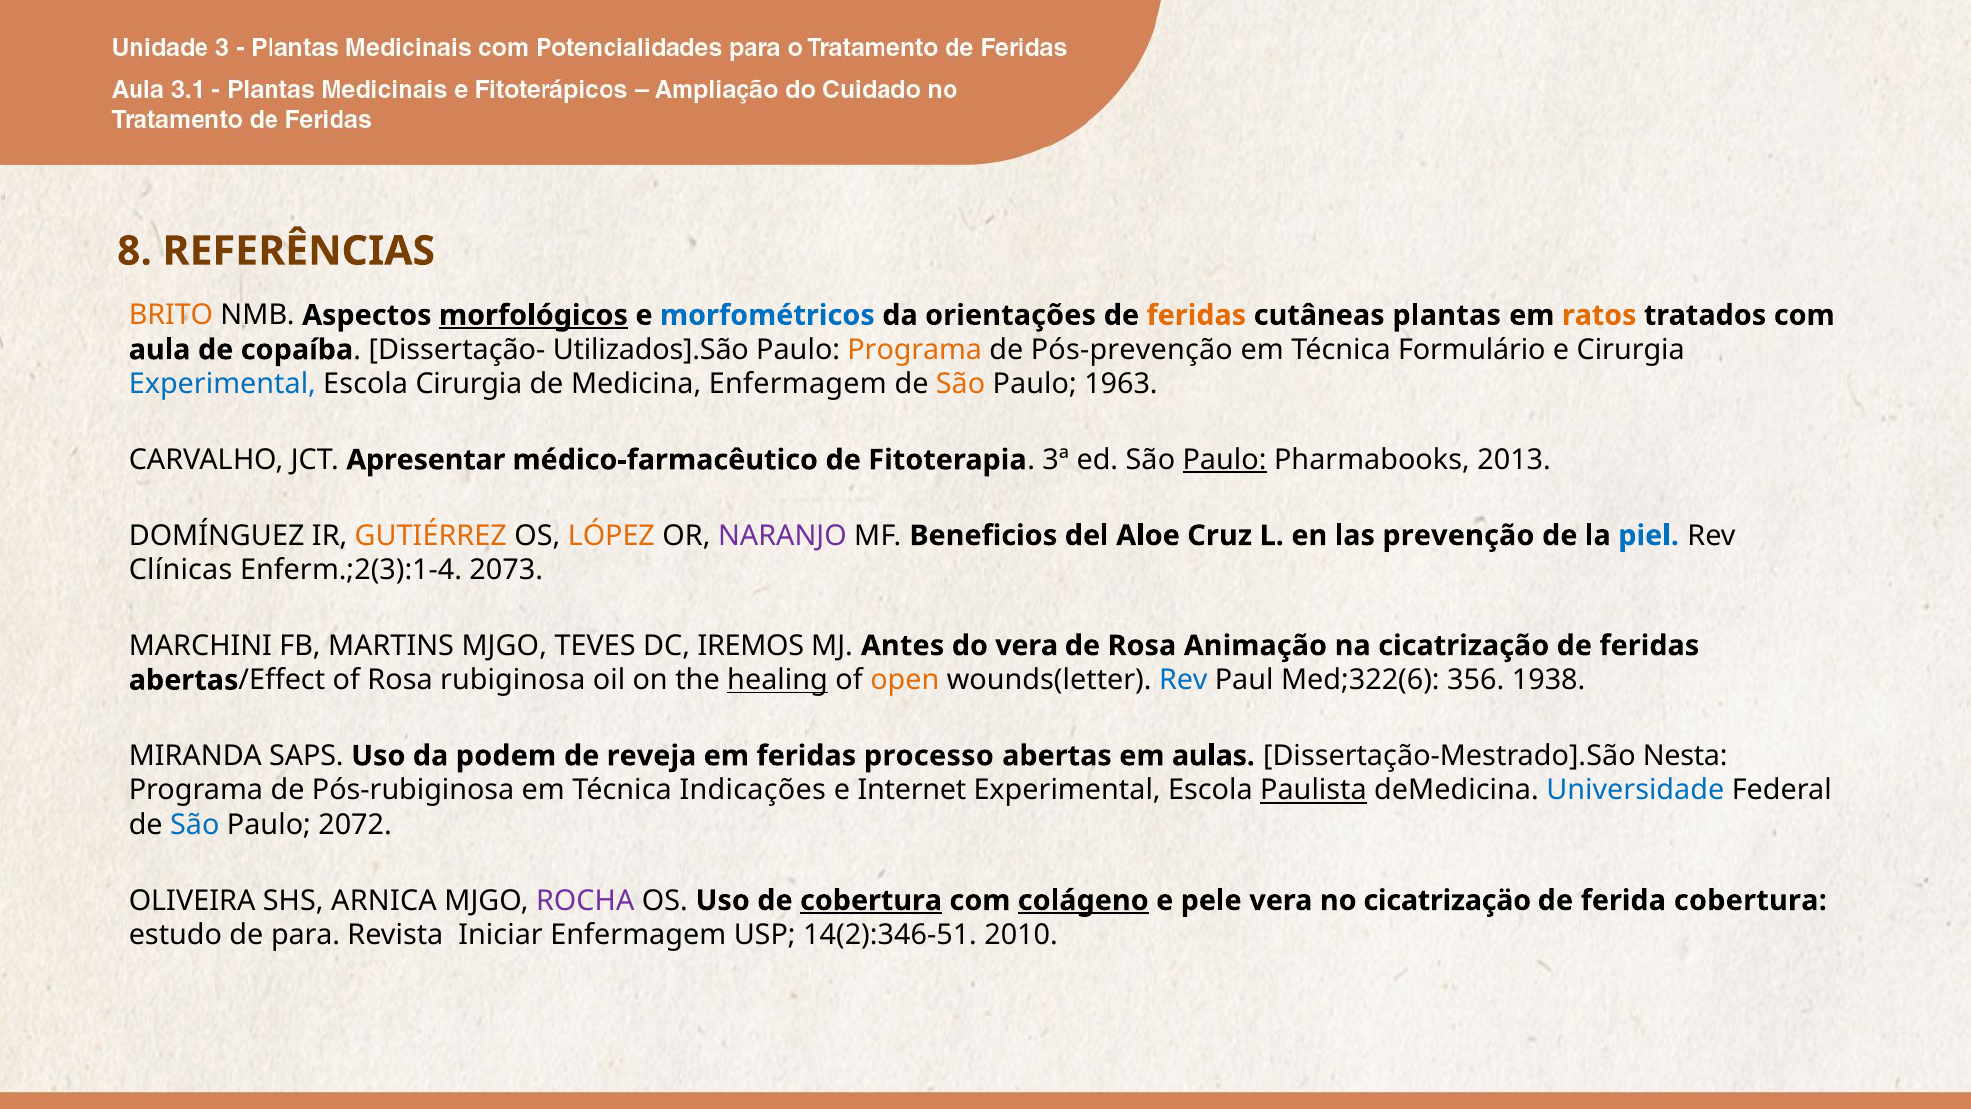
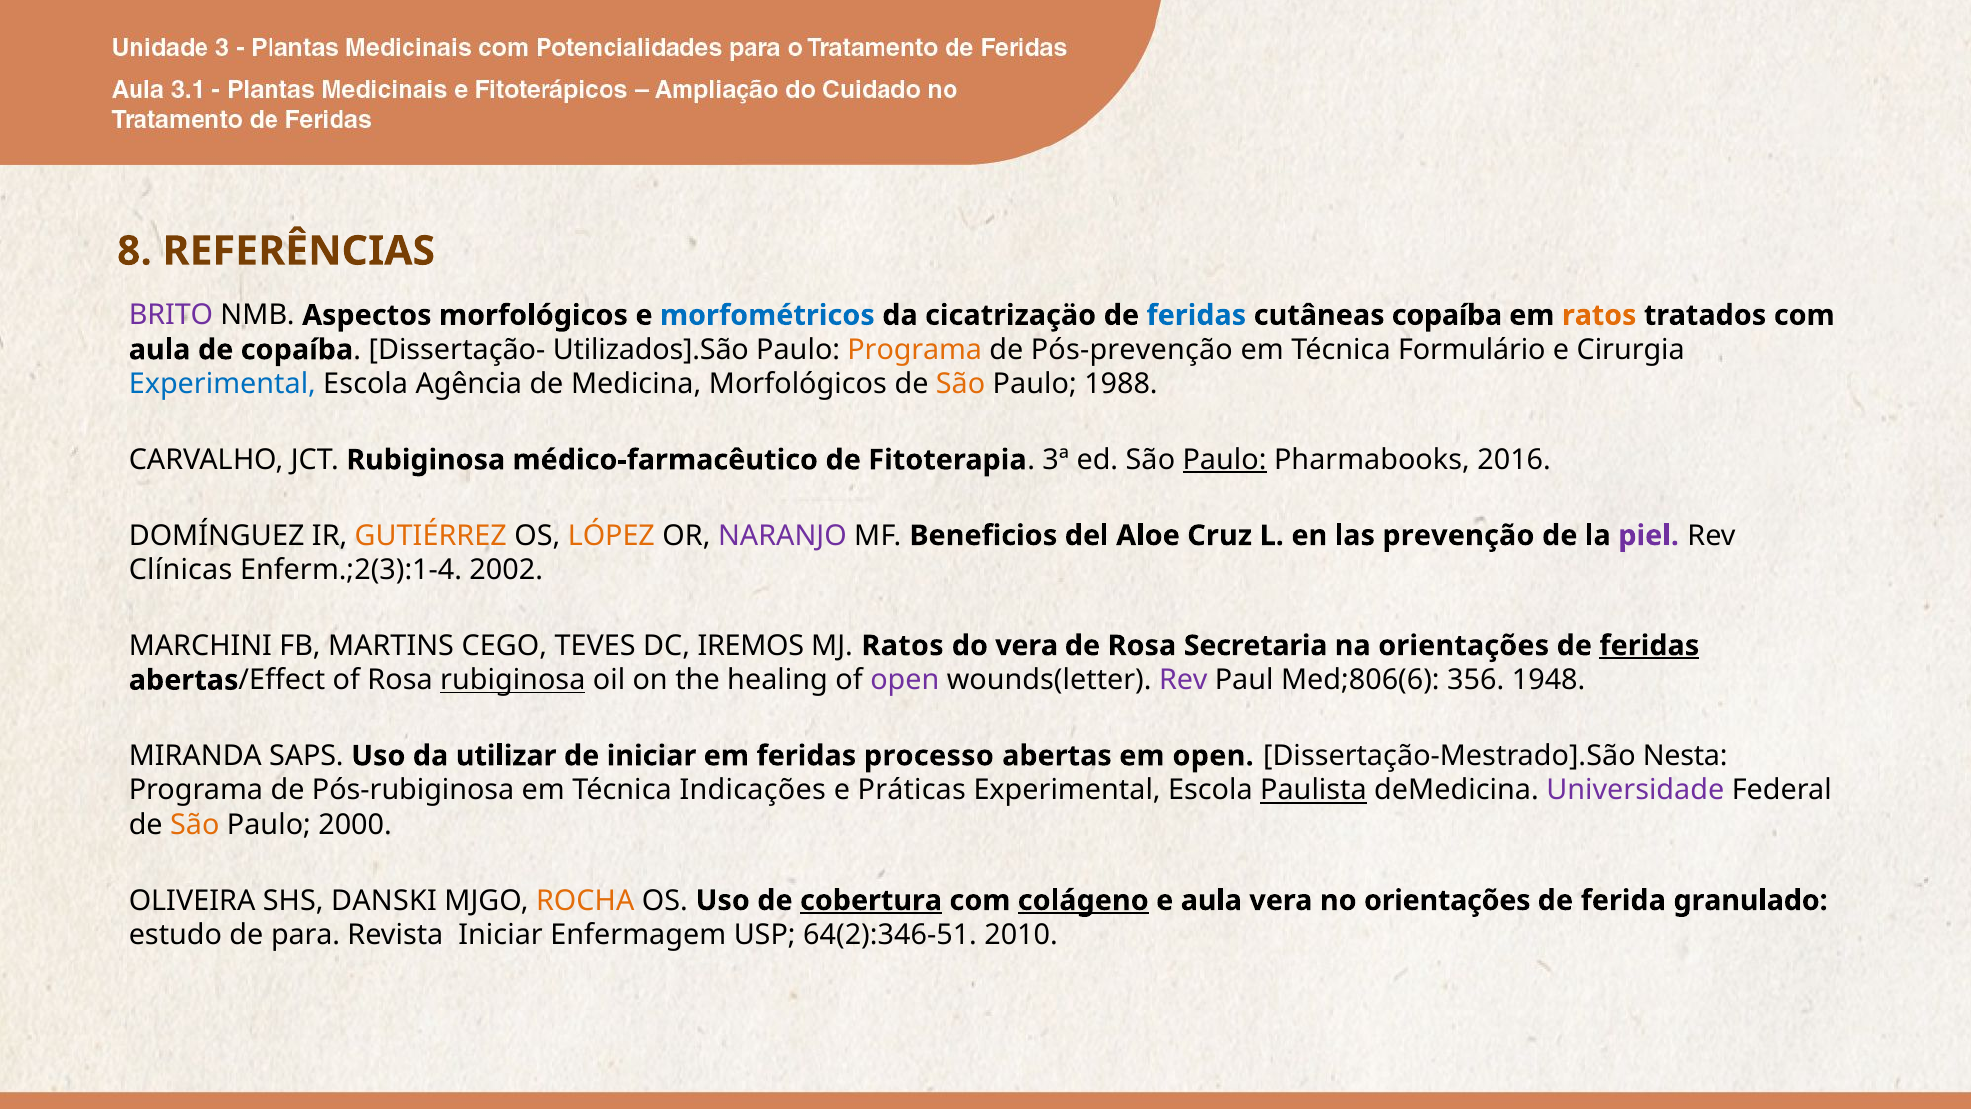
BRITO colour: orange -> purple (171, 315)
morfológicos underline: present -> none (533, 315)
orientações: orientações -> cicatrizaçäo (1011, 315)
feridas colour: orange -> blue (1196, 315)
cutâneas plantas: plantas -> copaíba (1447, 315)
Escola Cirurgia: Cirurgia -> Agência (469, 384)
Medicina Enfermagem: Enfermagem -> Morfológicos (798, 384)
1963: 1963 -> 1988 (1121, 384)
JCT Apresentar: Apresentar -> Rubiginosa (426, 460)
2013: 2013 -> 2016 (1514, 460)
piel colour: blue -> purple (1649, 535)
2073: 2073 -> 2002 (506, 570)
MARTINS MJGO: MJGO -> CEGO (504, 646)
MJ Antes: Antes -> Ratos (903, 646)
Animação: Animação -> Secretaria (1256, 646)
na cicatrização: cicatrização -> orientações (1464, 646)
feridas underline: none -> present (1649, 646)
rubiginosa underline: none -> present (513, 680)
healing underline: present -> none (778, 680)
open colour: orange -> purple (905, 680)
Rev colour: blue -> purple (1183, 680)
Med;322(6: Med;322(6 -> Med;806(6 (1360, 680)
1938: 1938 -> 1948 (1549, 680)
podem: podem -> utilizar (506, 756)
de reveja: reveja -> iniciar (652, 756)
em aulas: aulas -> open (1213, 756)
Internet: Internet -> Práticas (912, 790)
Universidade colour: blue -> purple (1635, 790)
São colour: blue -> orange (195, 825)
2072: 2072 -> 2000 (355, 825)
ARNICA: ARNICA -> DANSKI (384, 900)
ROCHA colour: purple -> orange (585, 900)
e pele: pele -> aula (1211, 900)
no cicatrizaçäo: cicatrizaçäo -> orientações (1447, 900)
ferida cobertura: cobertura -> granulado (1751, 900)
14(2):346-51: 14(2):346-51 -> 64(2):346-51 (890, 935)
